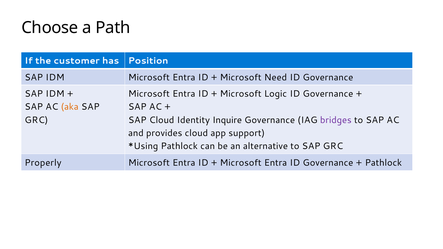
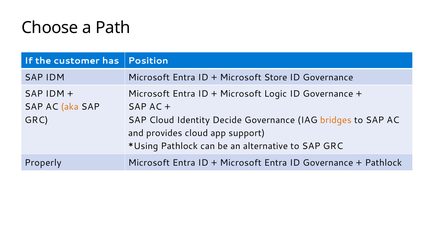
Need: Need -> Store (276, 77)
Inquire: Inquire -> Decide (227, 120)
bridges colour: purple -> orange (336, 120)
